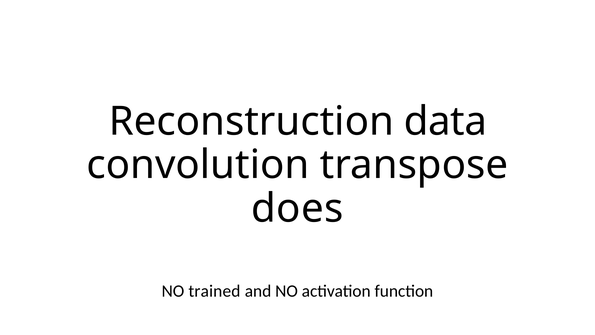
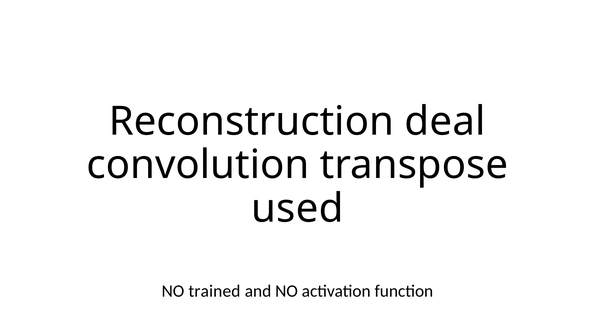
data: data -> deal (445, 121)
does: does -> used (297, 208)
